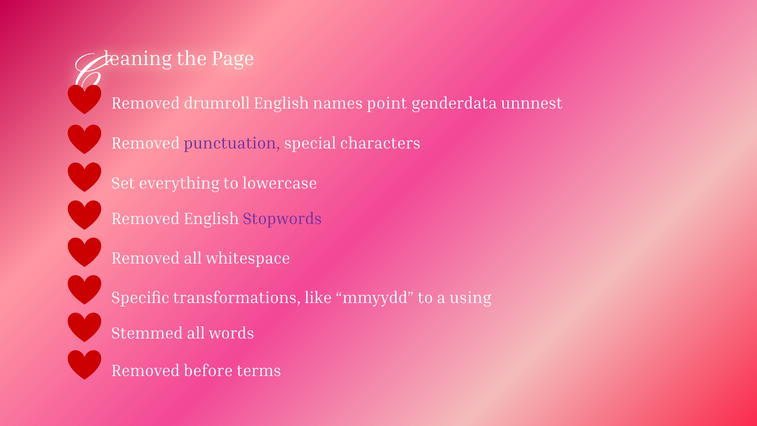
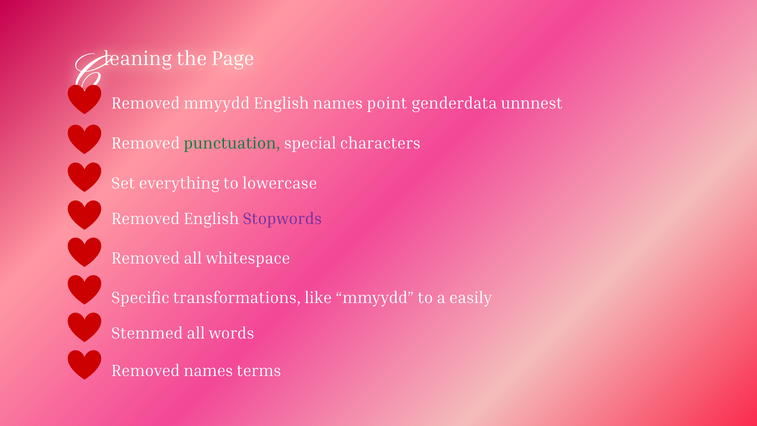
drumroll: drumroll -> mmyydd (217, 103)
punctuation colour: purple -> green (232, 143)
using: using -> easily (471, 298)
Removed before: before -> names (208, 371)
